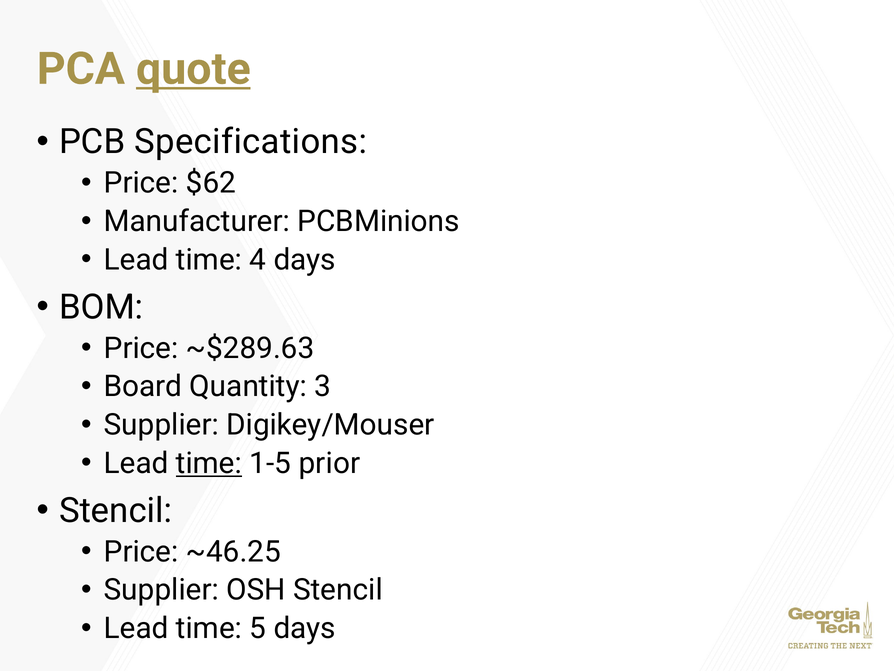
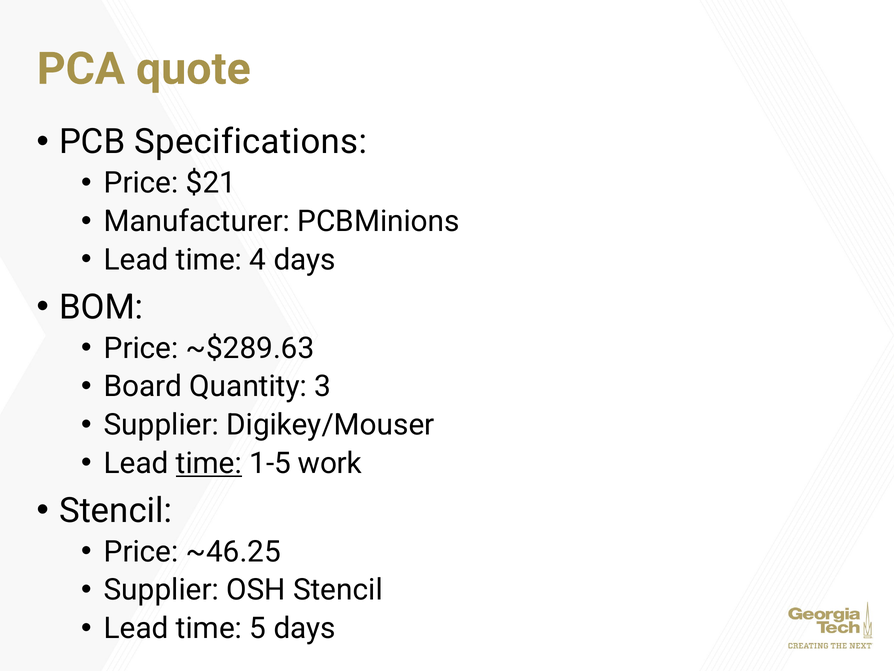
quote underline: present -> none (193, 69)
$62: $62 -> $21 (211, 183)
prior: prior -> work (330, 463)
